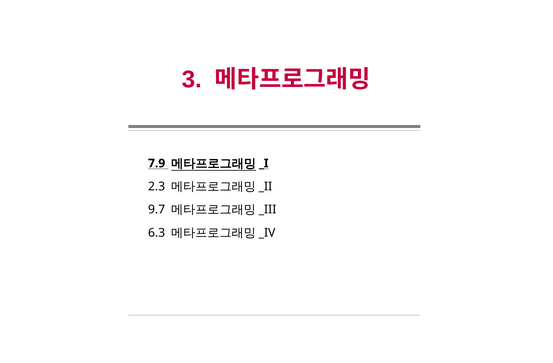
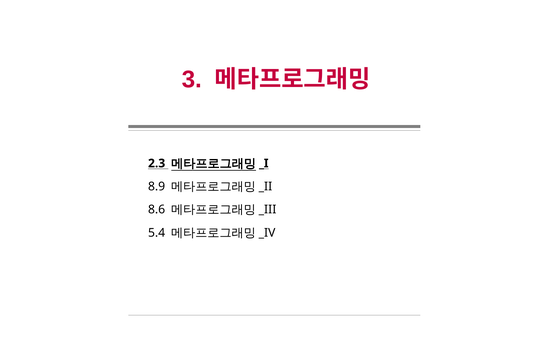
7.9: 7.9 -> 2.3 (157, 163)
2.3: 2.3 -> 8.9 (157, 187)
9.7: 9.7 -> 8.6 (157, 210)
6.3: 6.3 -> 5.4 (157, 233)
